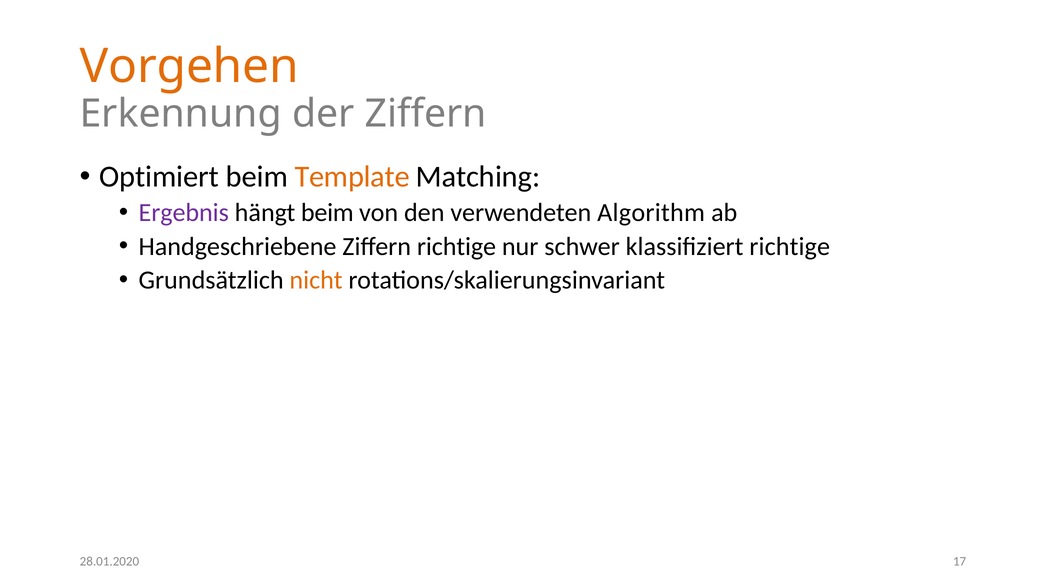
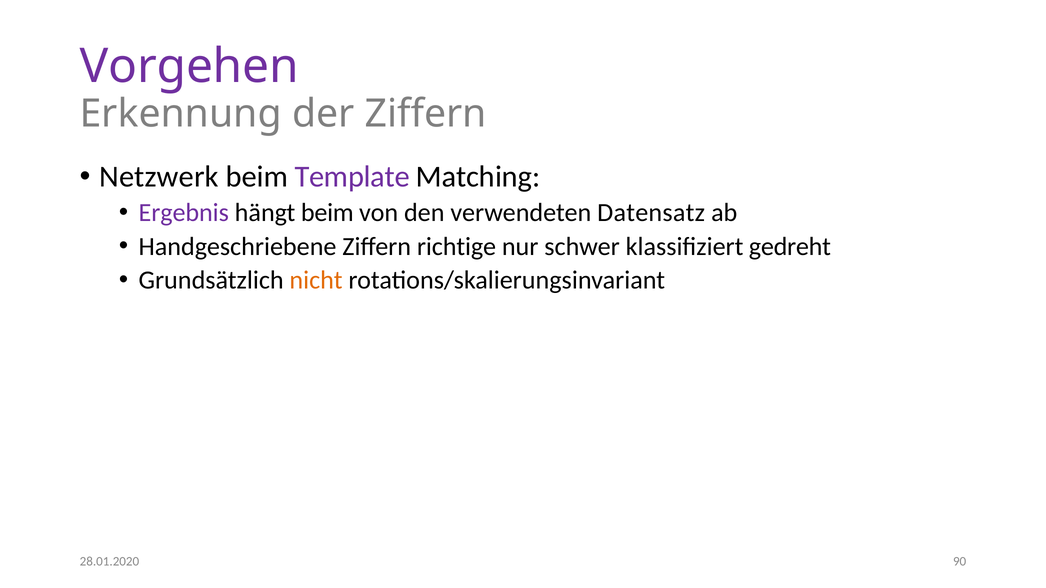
Vorgehen colour: orange -> purple (189, 67)
Optimiert: Optimiert -> Netzwerk (159, 177)
Template colour: orange -> purple (352, 177)
Algorithm: Algorithm -> Datensatz (651, 213)
klassifiziert richtige: richtige -> gedreht (790, 247)
17: 17 -> 90 (960, 562)
